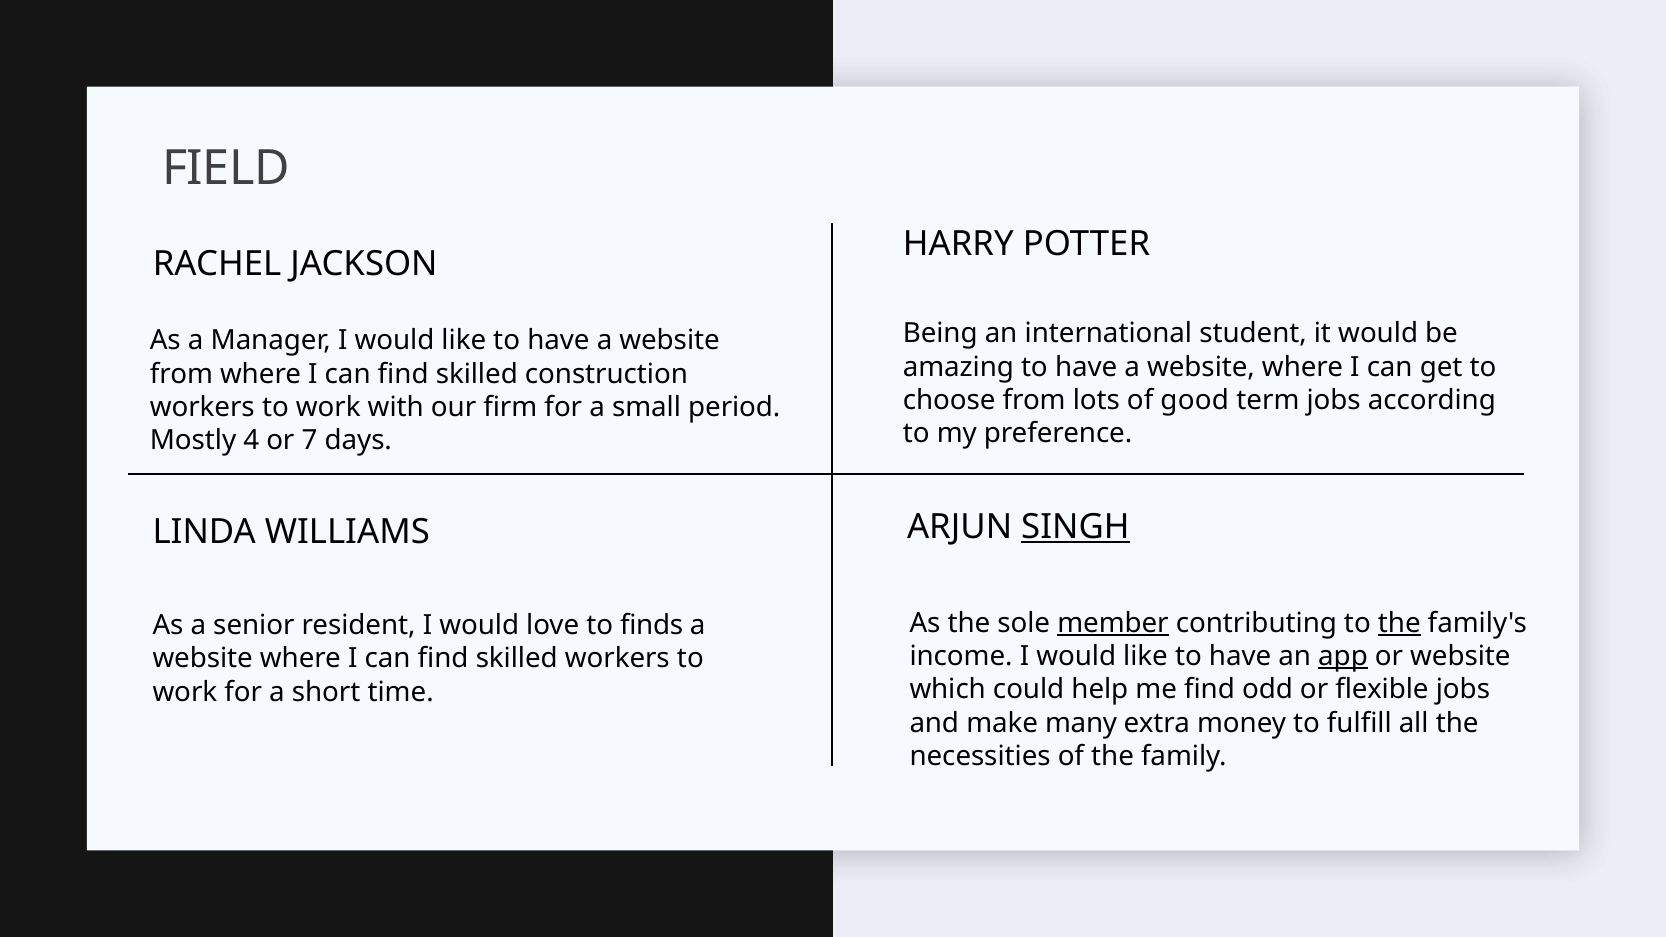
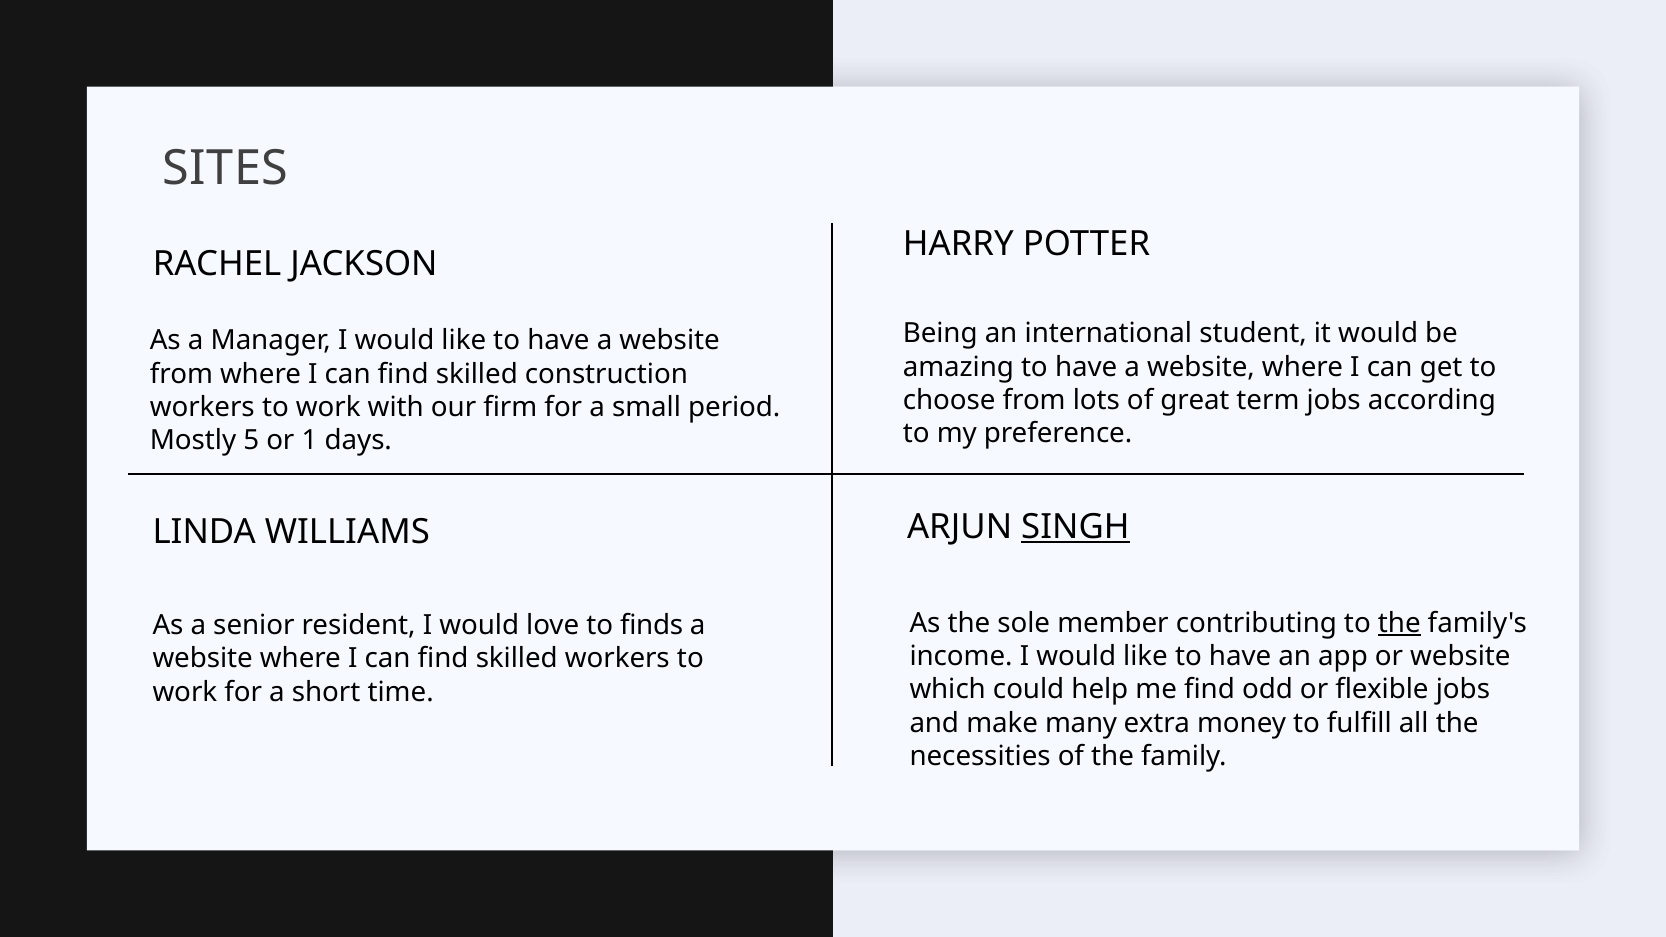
FIELD: FIELD -> SITES (225, 169)
good: good -> great (1195, 400)
4: 4 -> 5 (251, 441)
7: 7 -> 1 (310, 441)
member underline: present -> none (1113, 623)
app underline: present -> none (1343, 656)
